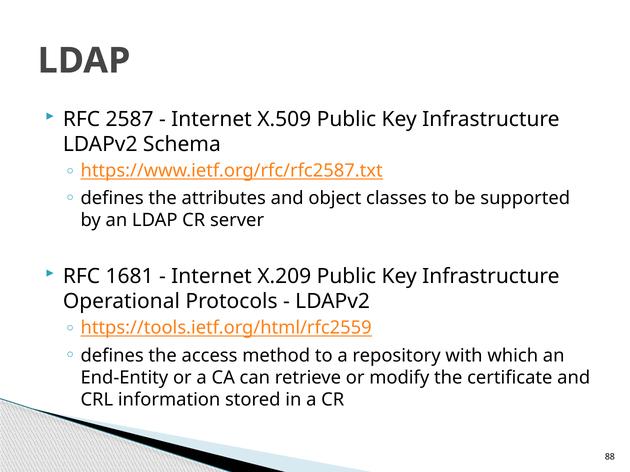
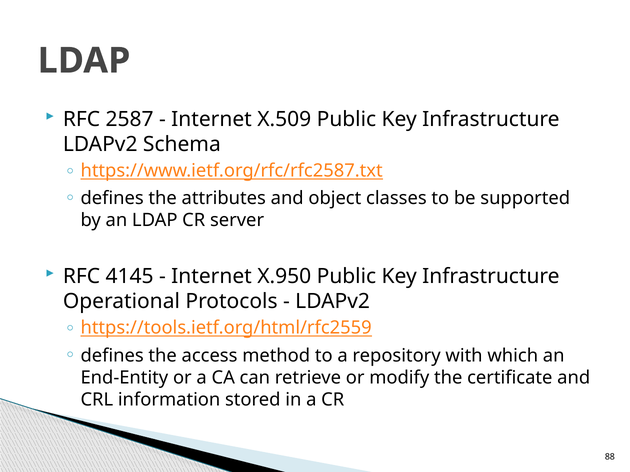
1681: 1681 -> 4145 (130, 277)
X.209: X.209 -> X.950 (284, 277)
